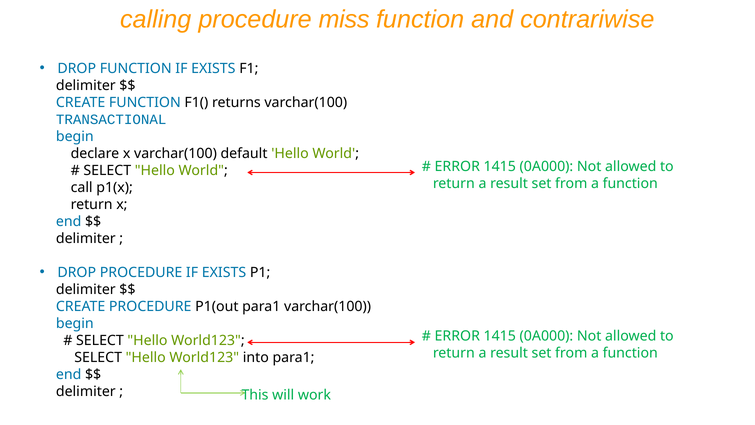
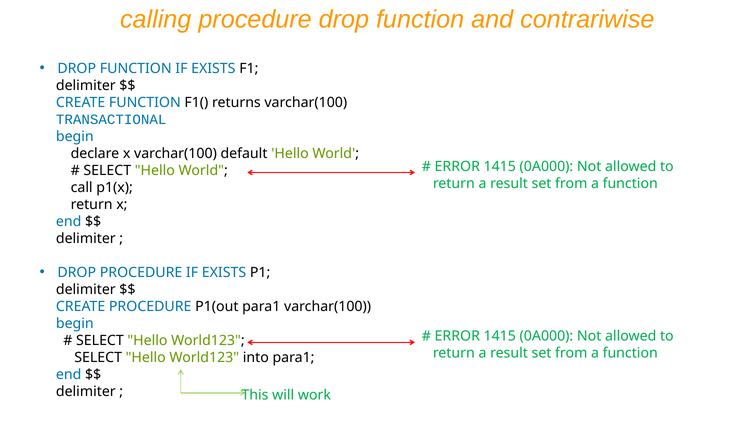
procedure miss: miss -> drop (344, 20)
